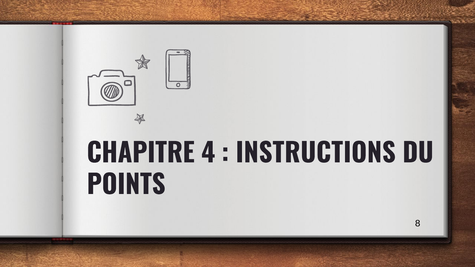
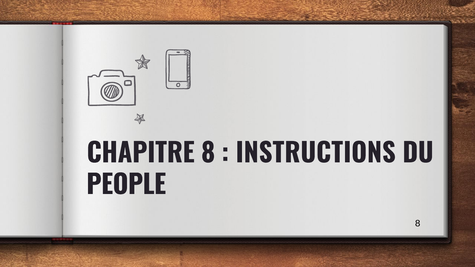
CHAPITRE 4: 4 -> 8 (208, 154)
POINTS: POINTS -> PEOPLE (126, 185)
